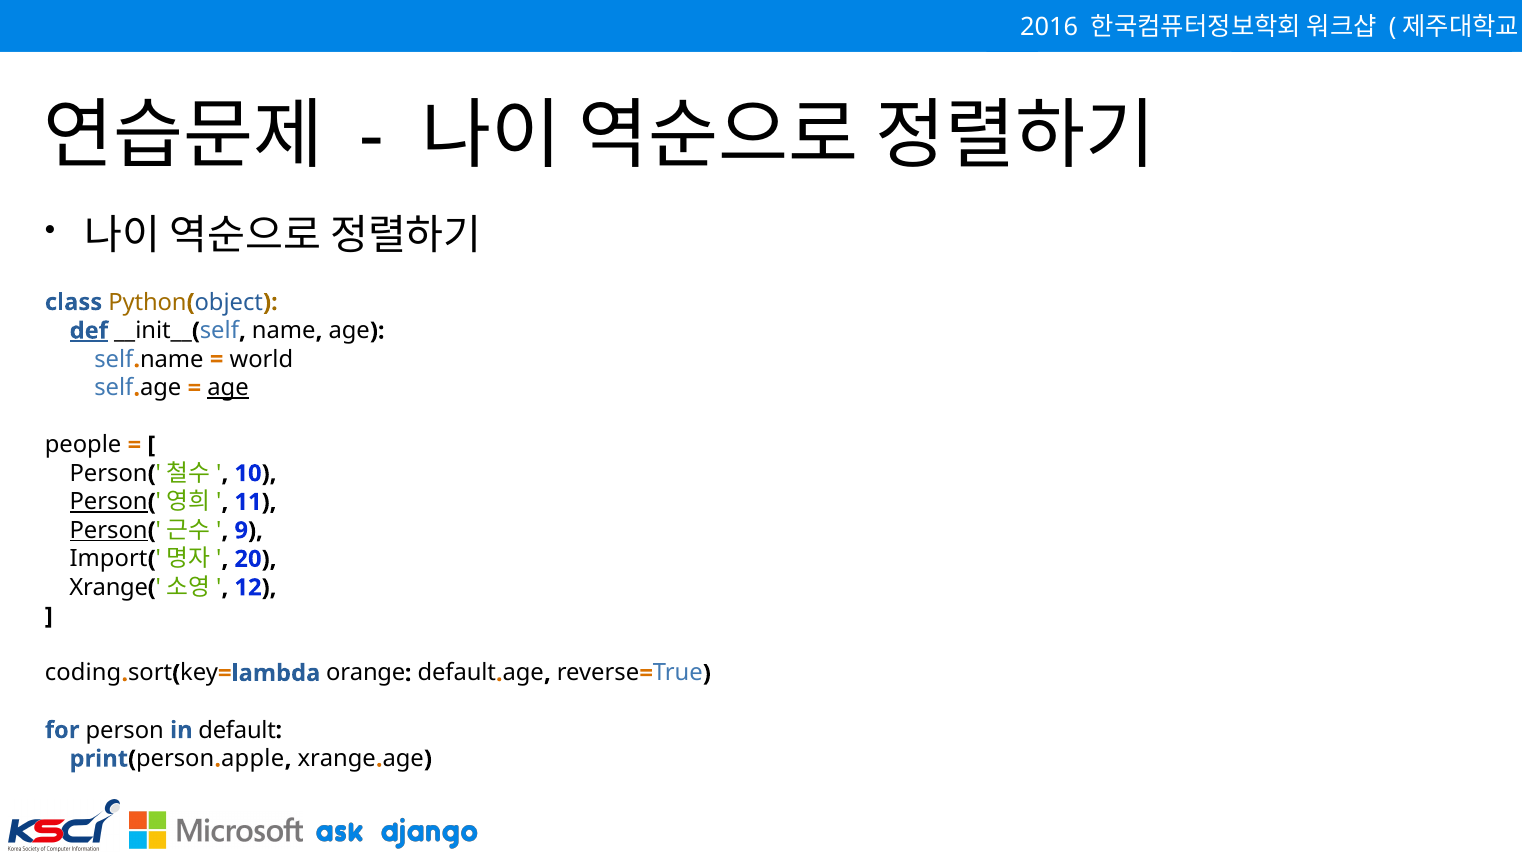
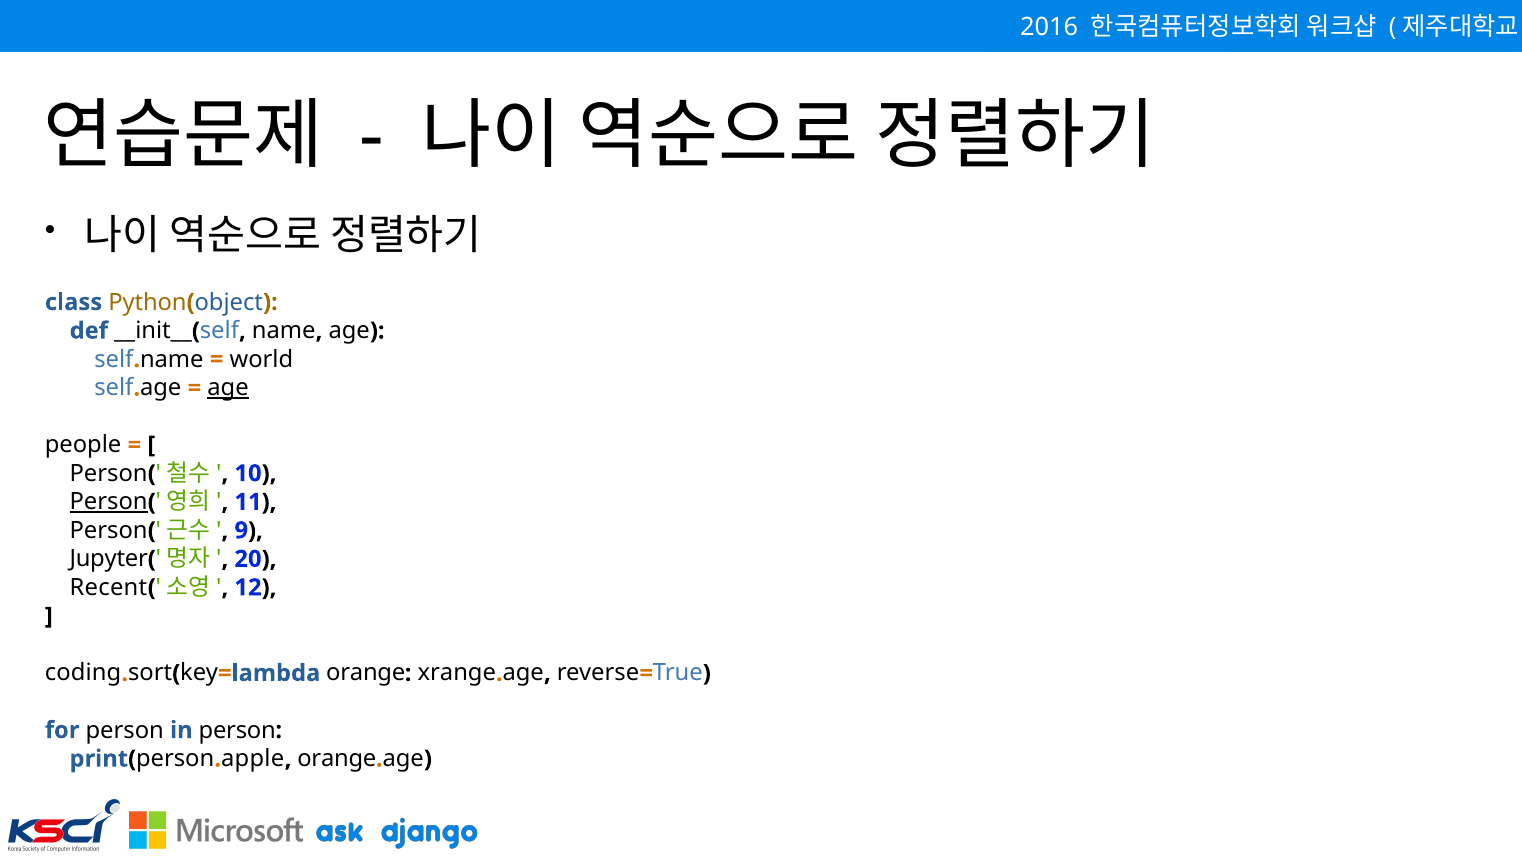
def underline: present -> none (89, 331)
Person underline: present -> none (109, 531)
Import: Import -> Jupyter (109, 559)
Xrange: Xrange -> Recent (108, 588)
default: default -> xrange (457, 673)
in default: default -> person (237, 730)
xrange: xrange -> orange (337, 759)
